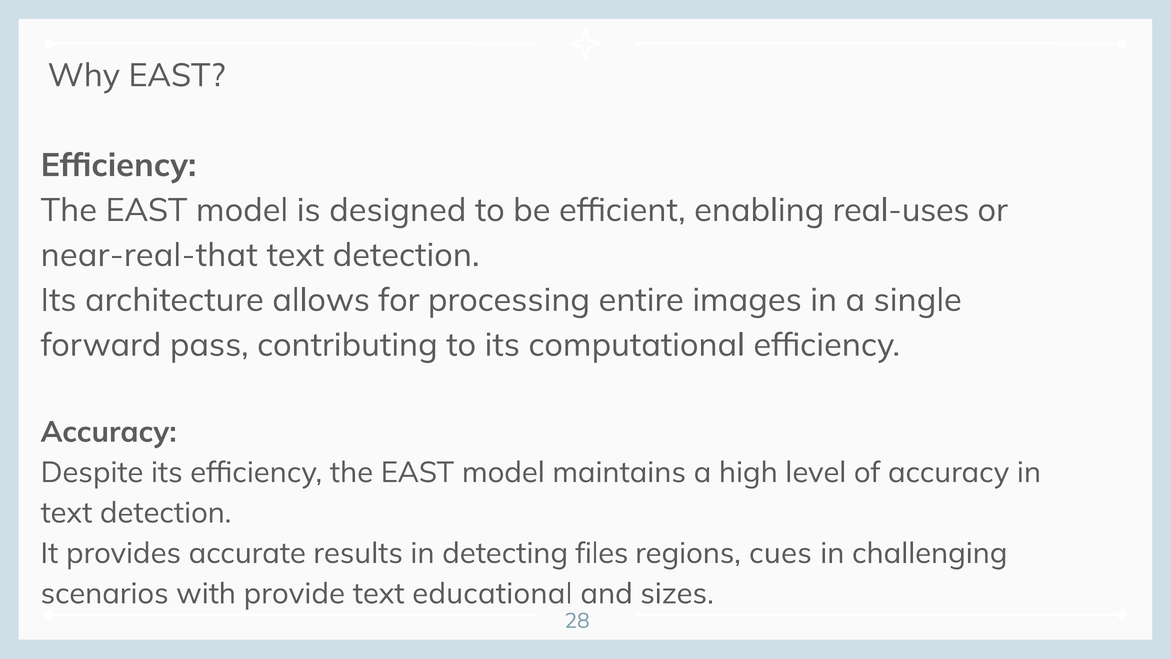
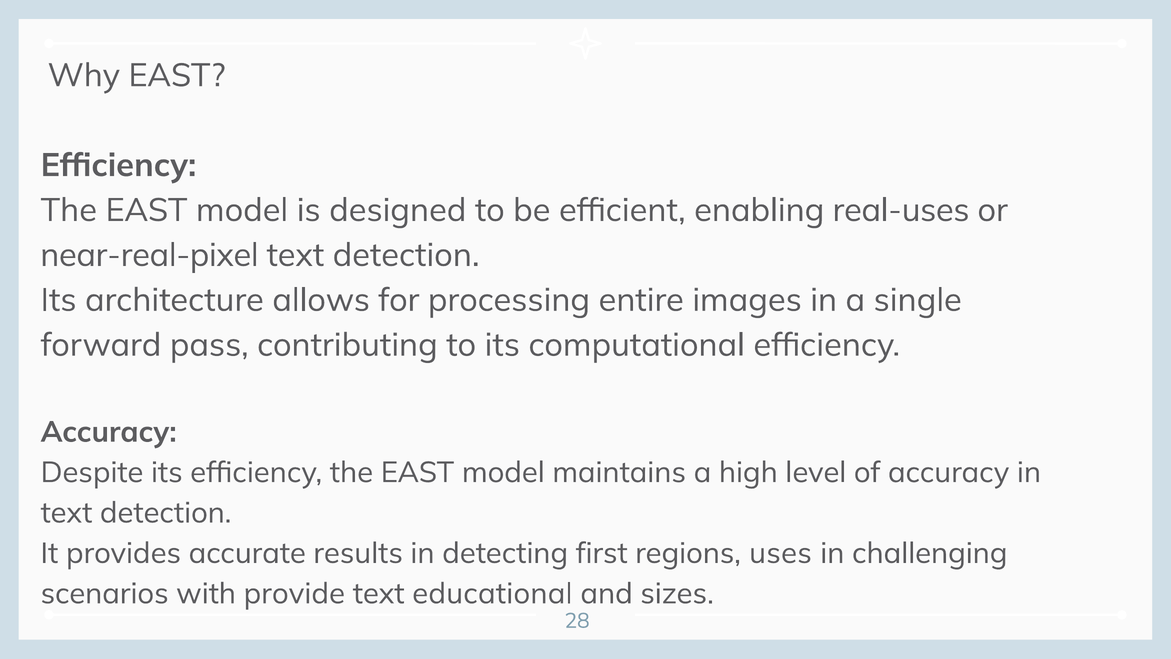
near-real-that: near-real-that -> near-real-pixel (149, 255)
files: files -> first (602, 553)
cues: cues -> uses (780, 553)
